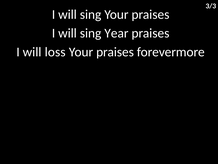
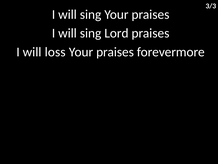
Year: Year -> Lord (117, 33)
